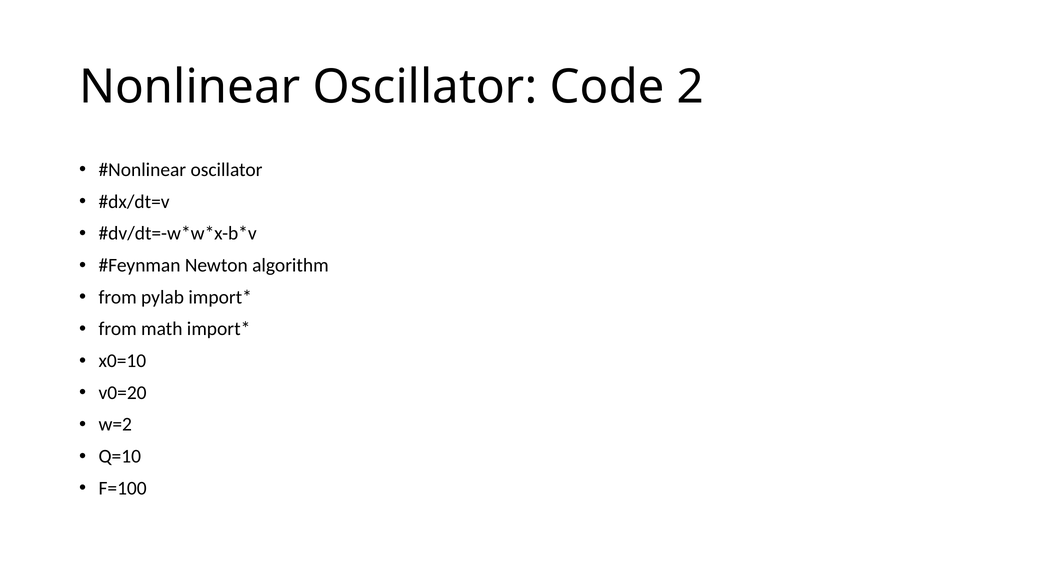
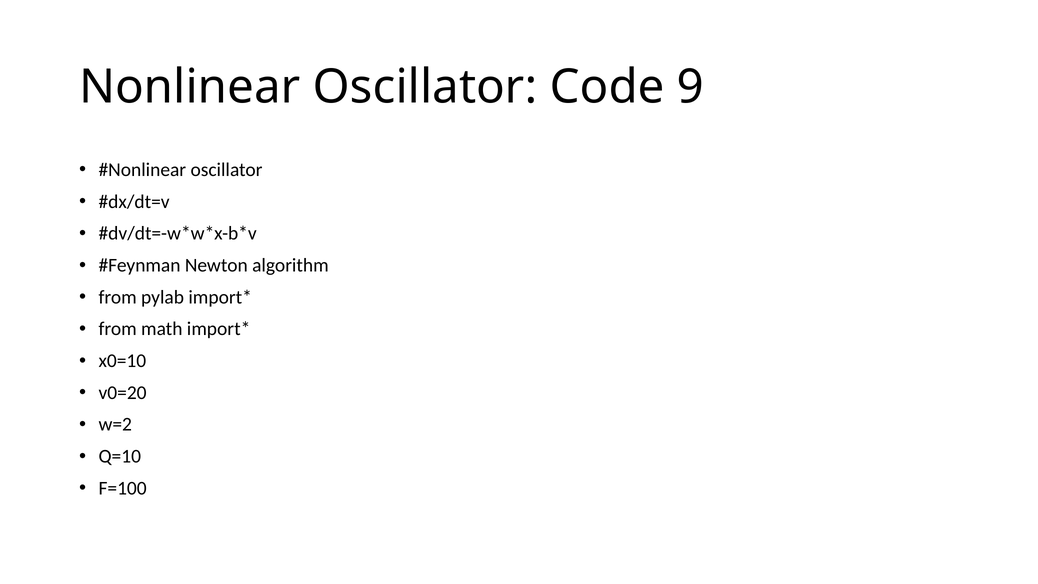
2: 2 -> 9 (691, 87)
